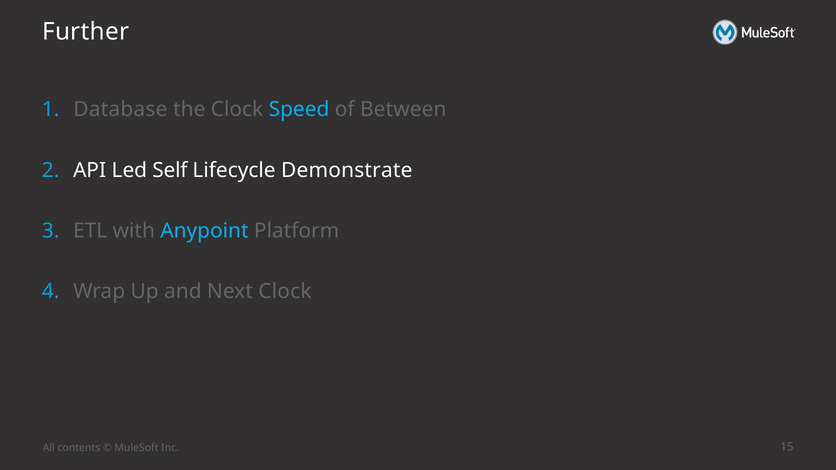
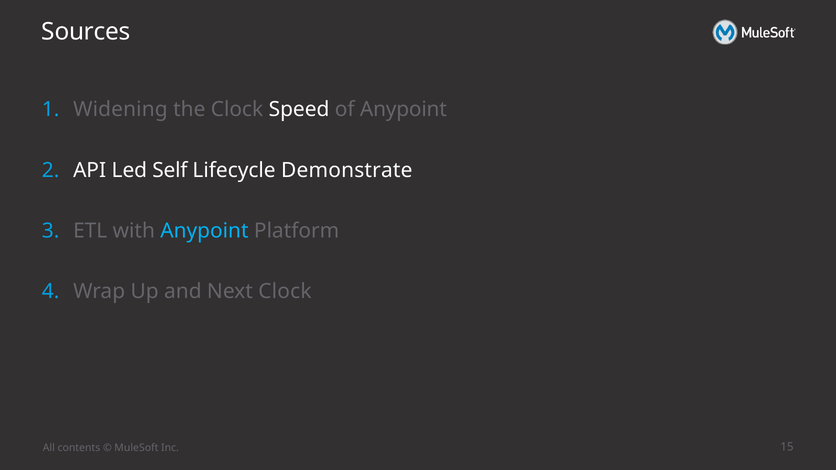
Further: Further -> Sources (86, 32)
Database: Database -> Widening (120, 110)
Speed colour: light blue -> white (299, 110)
of Between: Between -> Anypoint (403, 110)
